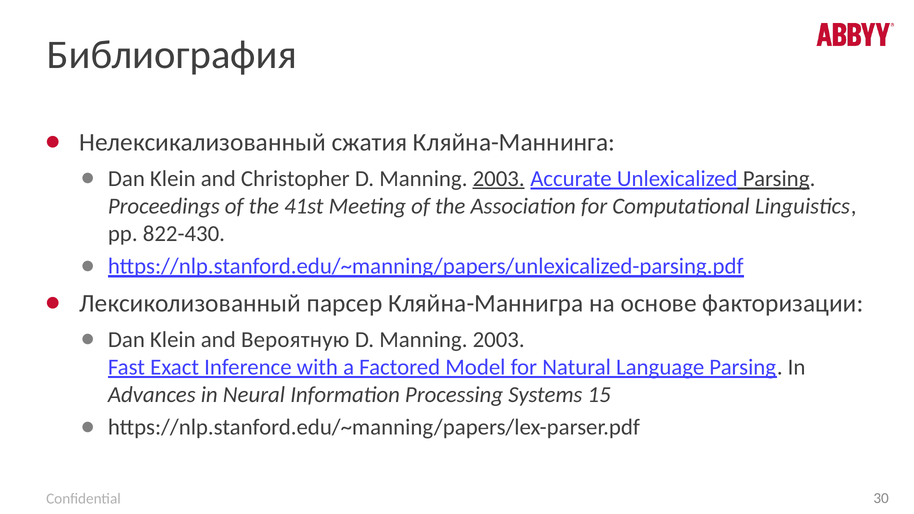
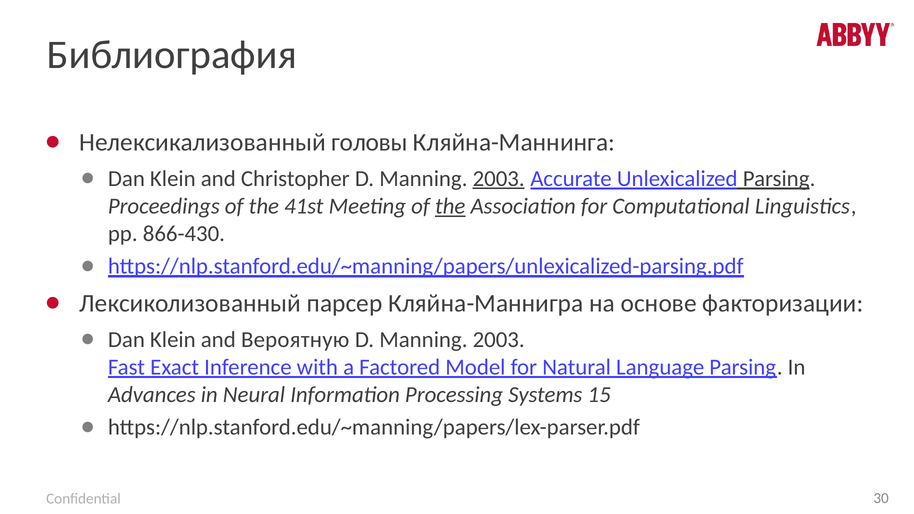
сжатия: сжатия -> головы (370, 142)
the underline: none -> present (450, 206)
822-430: 822-430 -> 866-430 (184, 234)
